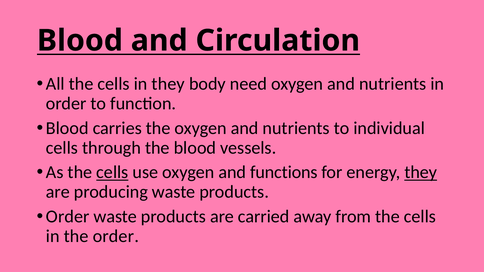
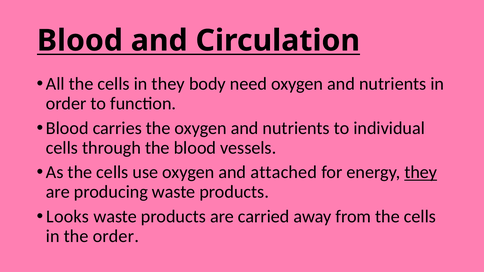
cells underline: present -> none (112, 172)
functions: functions -> attached (284, 172)
Order: Order -> Looks (68, 217)
